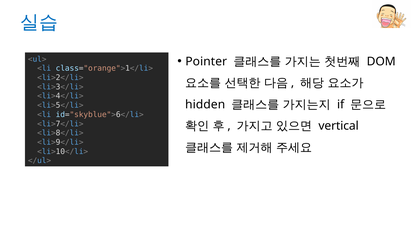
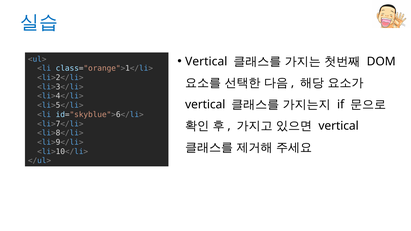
Pointer: Pointer -> Vertical (206, 61)
hidden: hidden -> vertical (205, 105)
